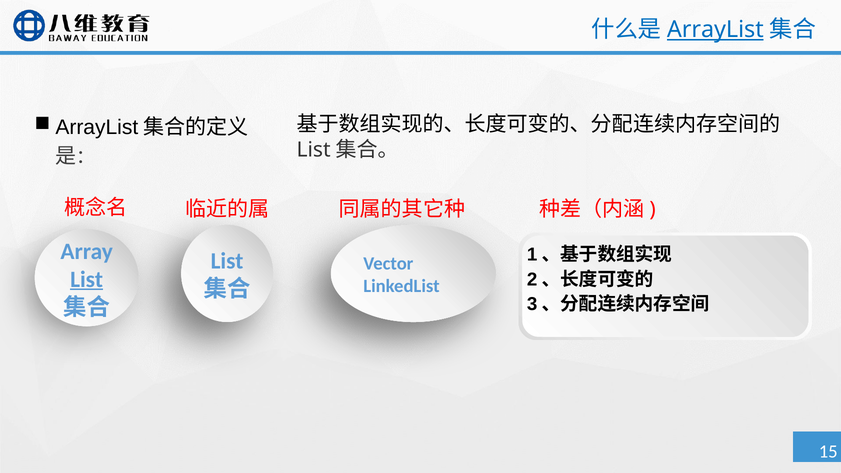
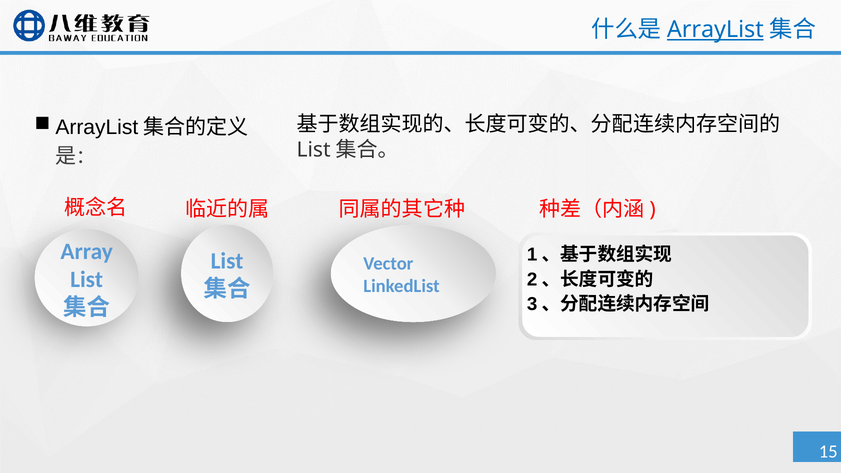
List underline: present -> none (87, 279)
